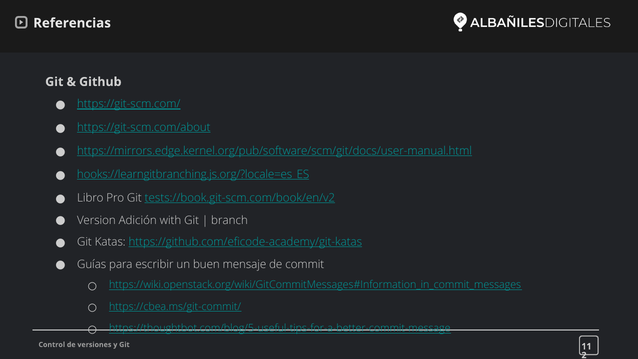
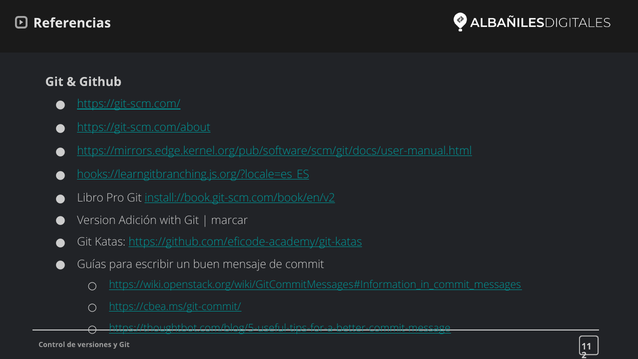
tests://book.git-scm.com/book/en/v2: tests://book.git-scm.com/book/en/v2 -> install://book.git-scm.com/book/en/v2 (240, 198)
branch: branch -> marcar (230, 220)
